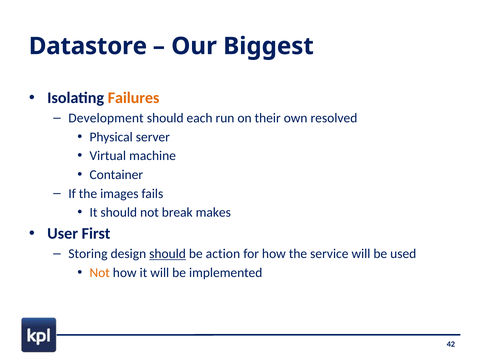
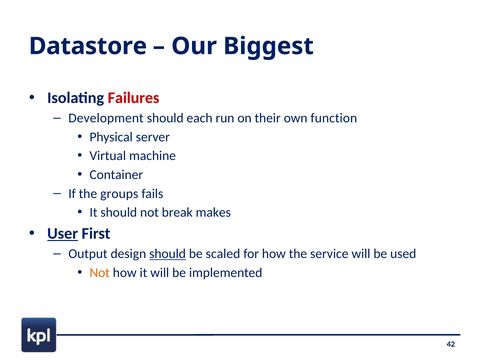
Failures colour: orange -> red (134, 98)
resolved: resolved -> function (334, 118)
images: images -> groups (119, 194)
User underline: none -> present (63, 234)
Storing: Storing -> Output (88, 254)
action: action -> scaled (223, 254)
